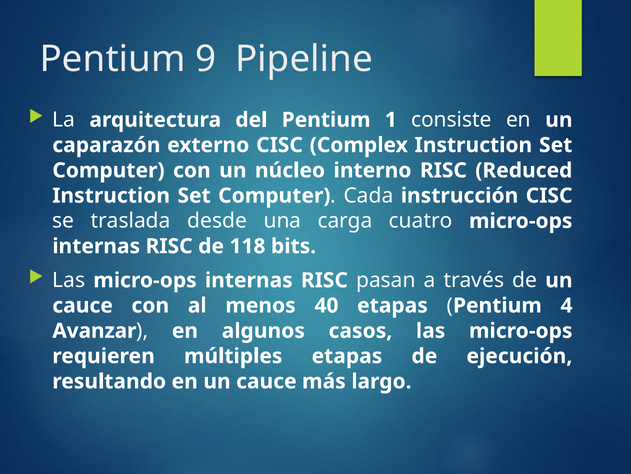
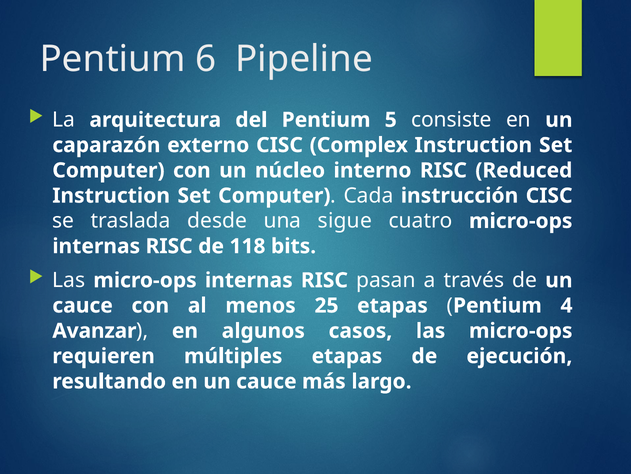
9: 9 -> 6 (206, 59)
1: 1 -> 5 (391, 120)
carga: carga -> sigue (345, 221)
40: 40 -> 25 (326, 305)
